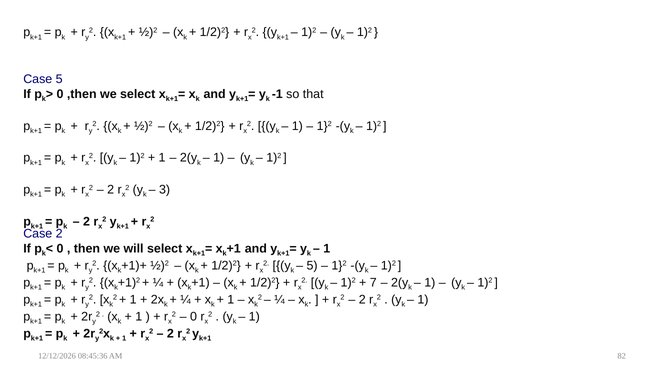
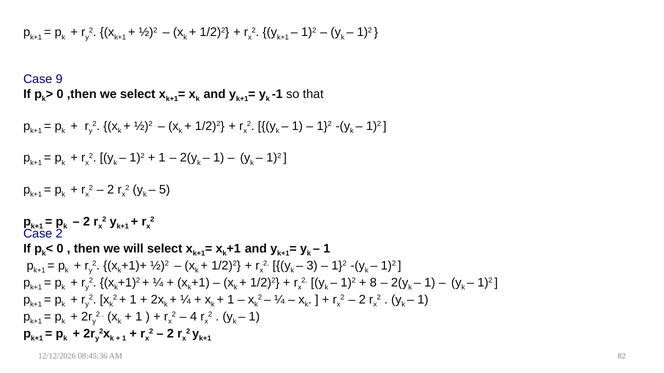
Case 5: 5 -> 9 (59, 79)
3: 3 -> 5 (165, 190)
5: 5 -> 3 (312, 266)
7: 7 -> 8 (373, 283)
0: 0 -> 4 (194, 317)
